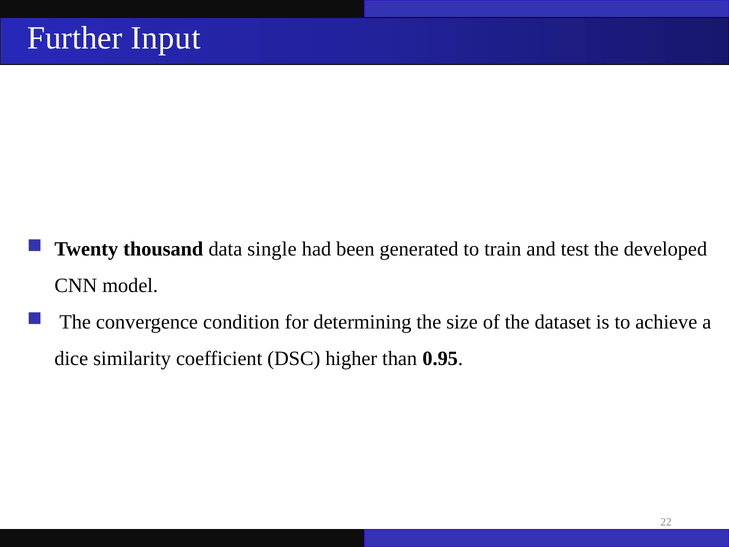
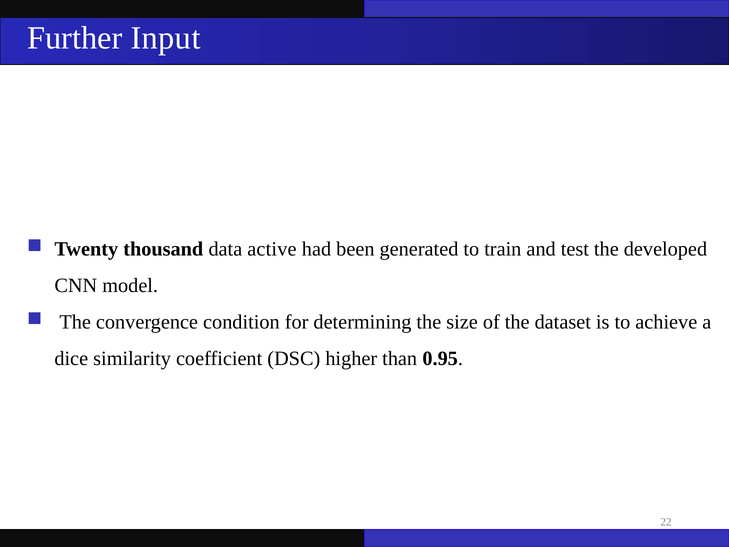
single: single -> active (272, 249)
